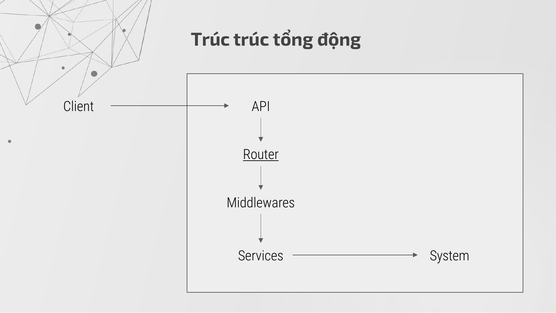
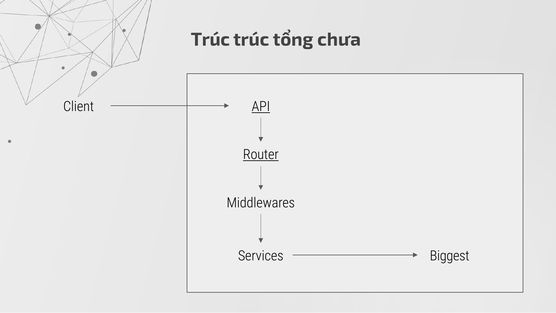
động: động -> chưa (339, 39)
API underline: none -> present (261, 107)
System: System -> Biggest (450, 256)
